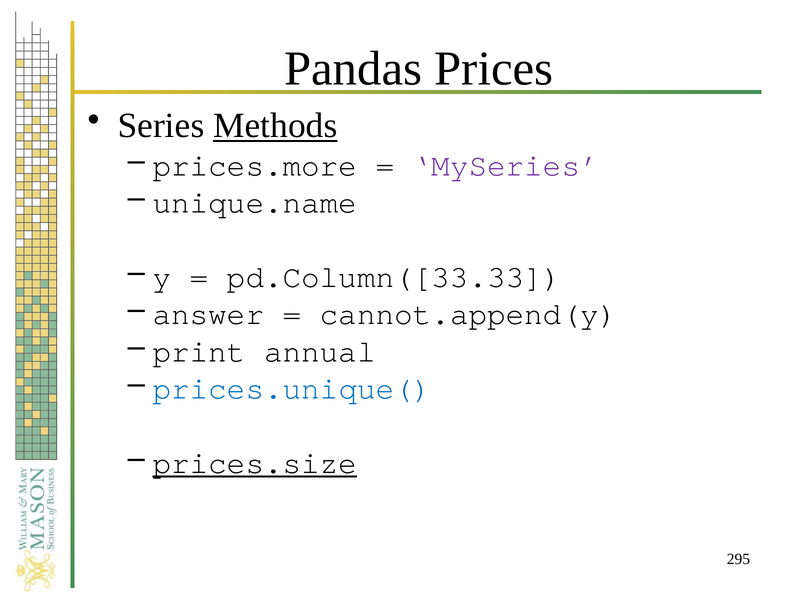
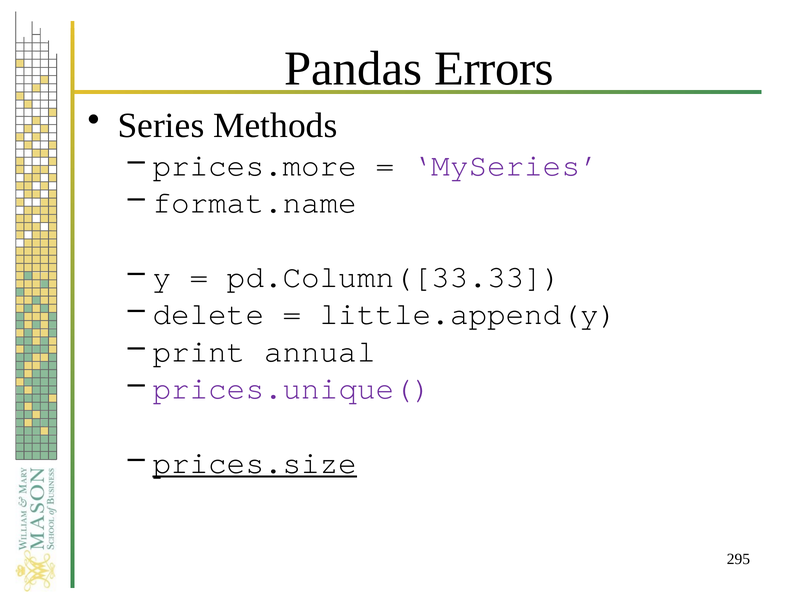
Prices: Prices -> Errors (494, 69)
Methods underline: present -> none (275, 126)
unique.name: unique.name -> format.name (255, 203)
answer: answer -> delete (208, 315)
cannot.append(y: cannot.append(y -> little.append(y (469, 315)
prices.unique( colour: blue -> purple (292, 389)
